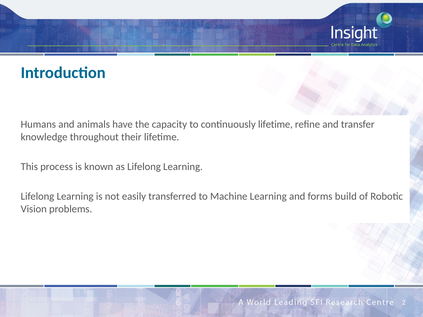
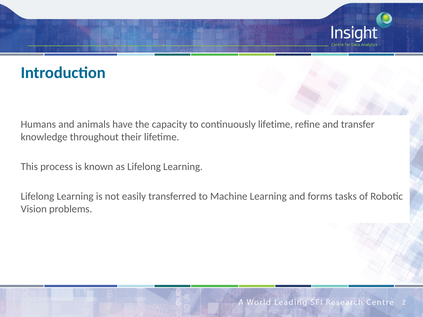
build: build -> tasks (346, 196)
